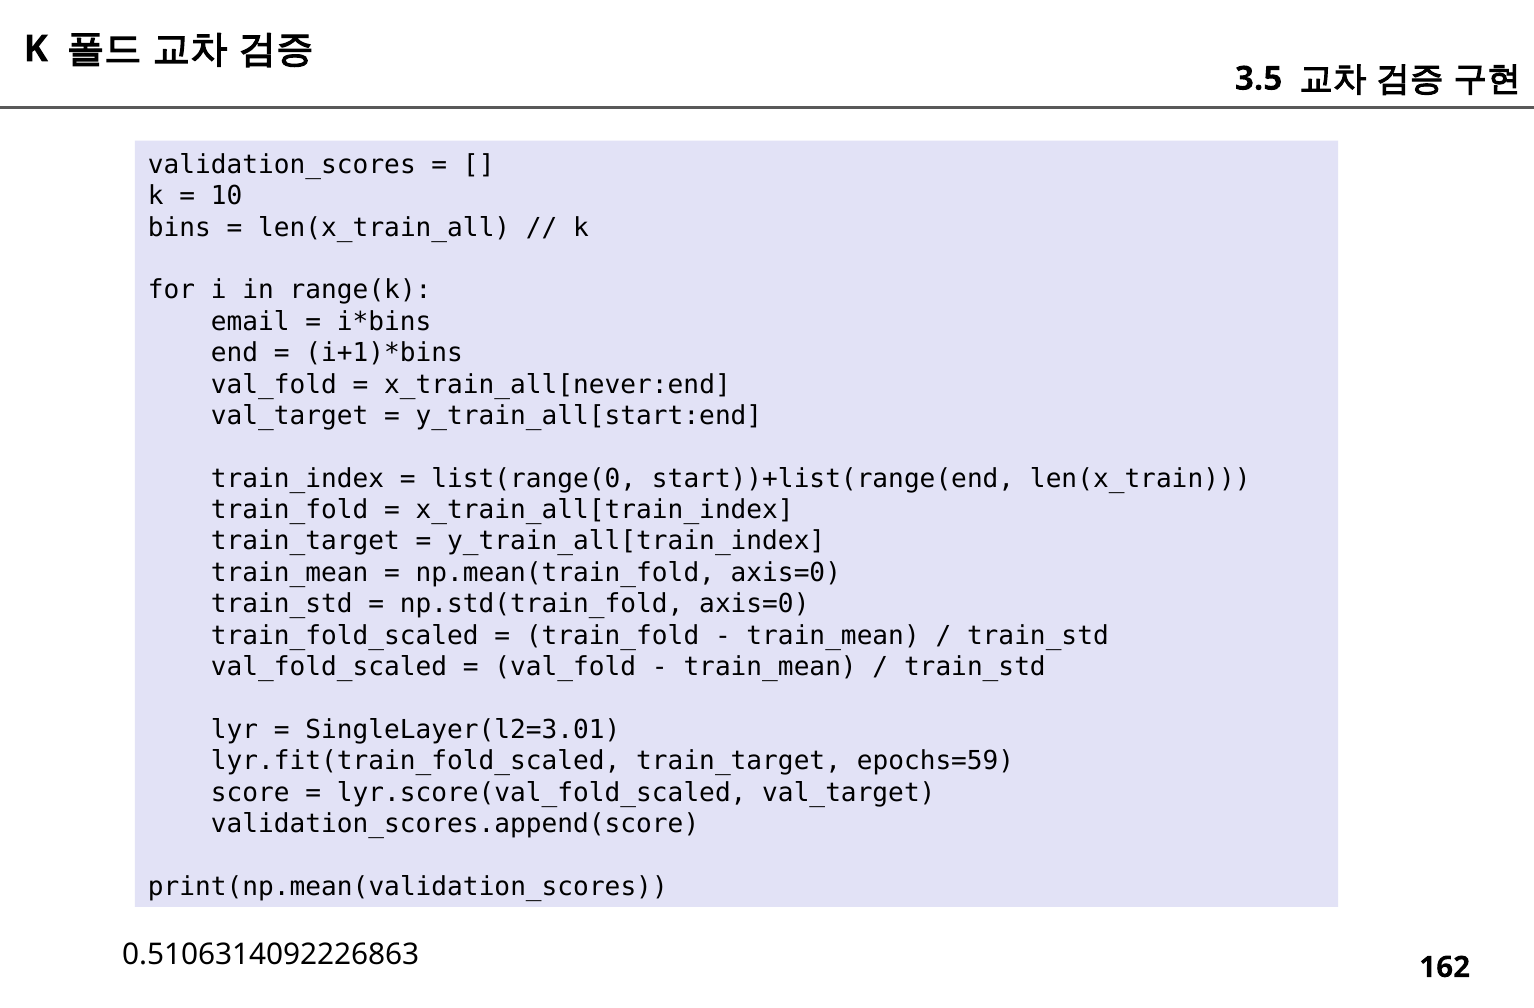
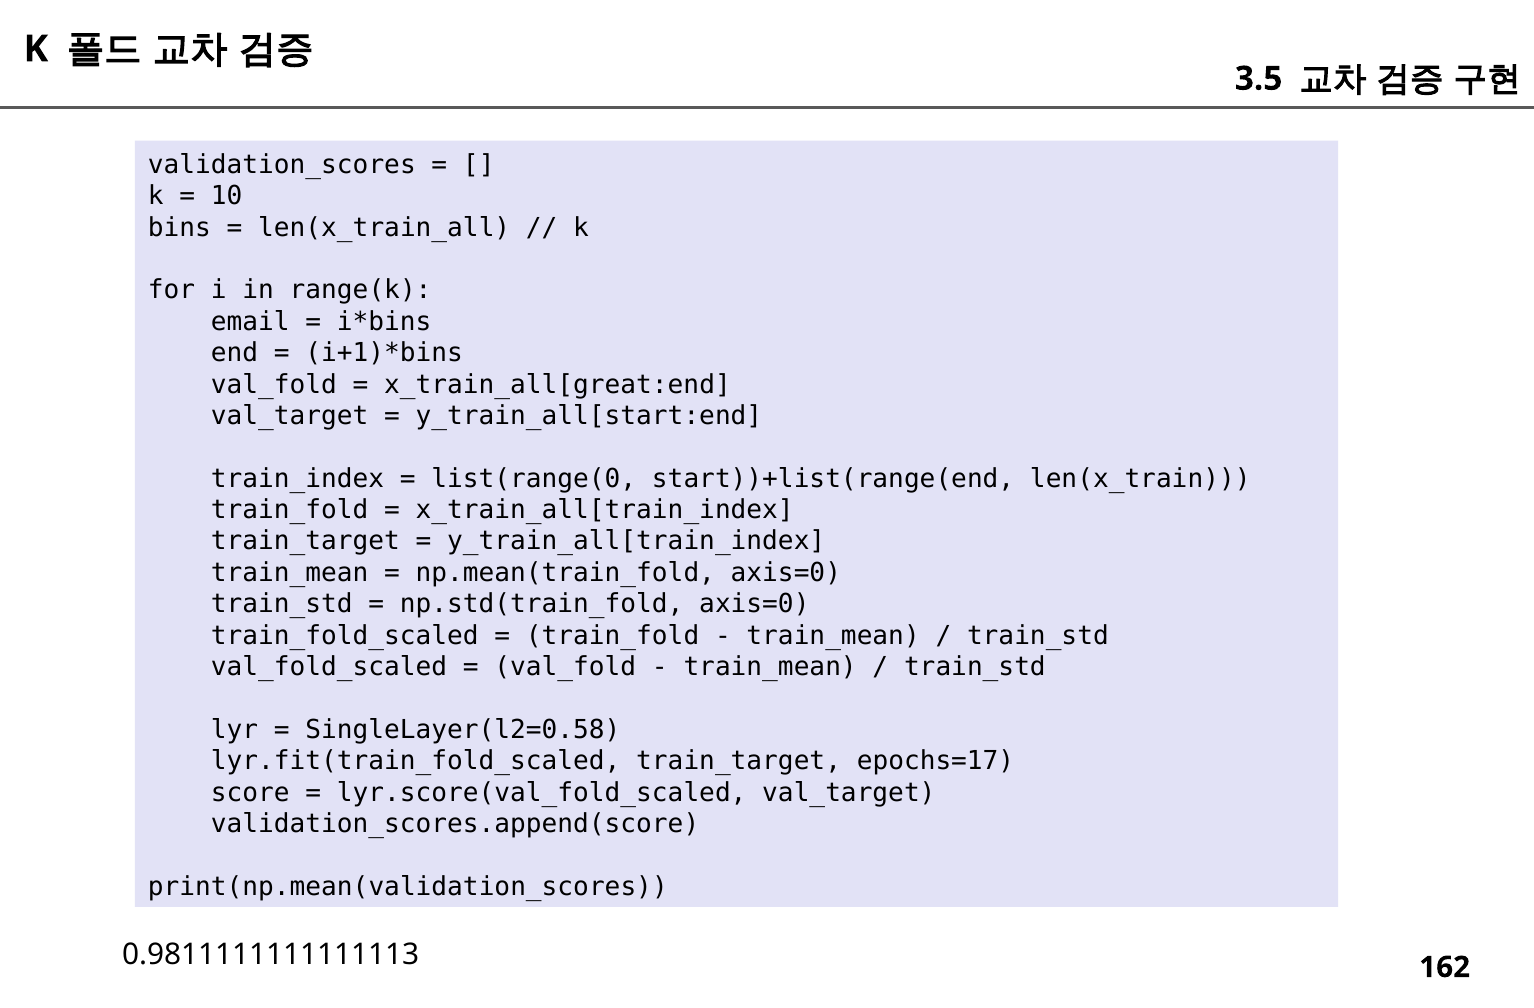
x_train_all[never:end: x_train_all[never:end -> x_train_all[great:end (557, 384)
SingleLayer(l2=3.01: SingleLayer(l2=3.01 -> SingleLayer(l2=0.58 (463, 729)
epochs=59: epochs=59 -> epochs=17 (936, 761)
0.5106314092226863: 0.5106314092226863 -> 0.9811111111111113 (271, 954)
